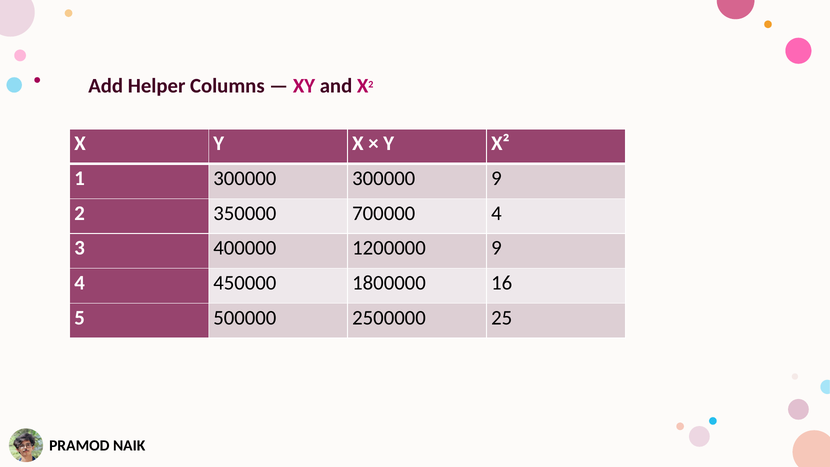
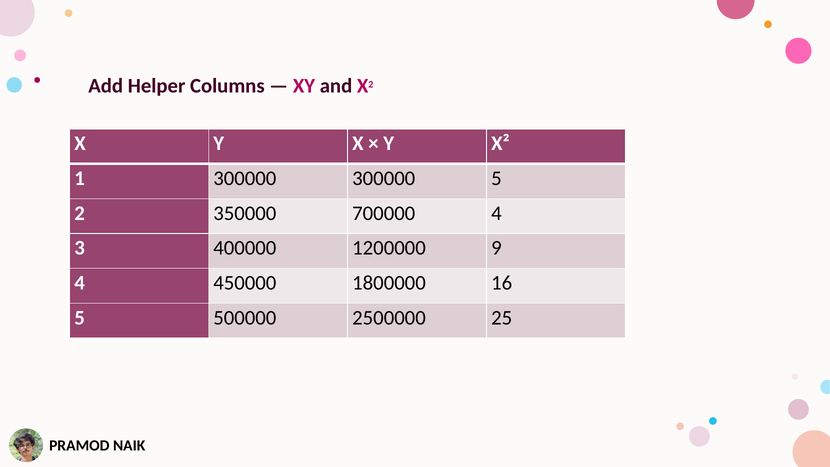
300000 9: 9 -> 5 (496, 178)
